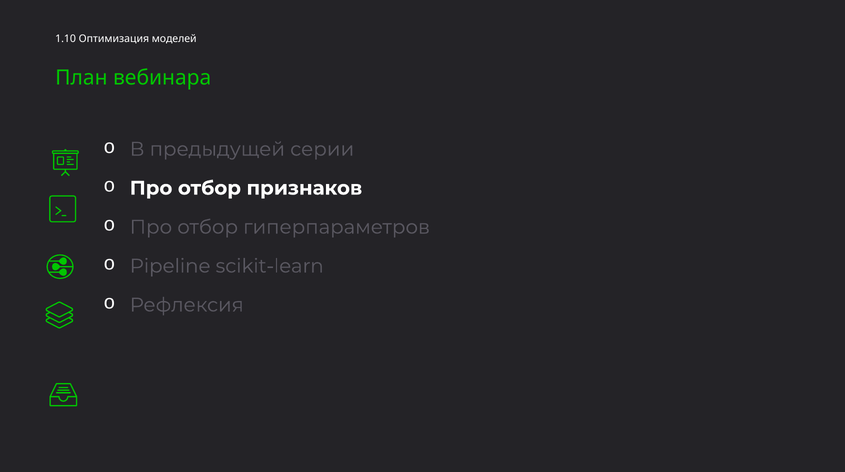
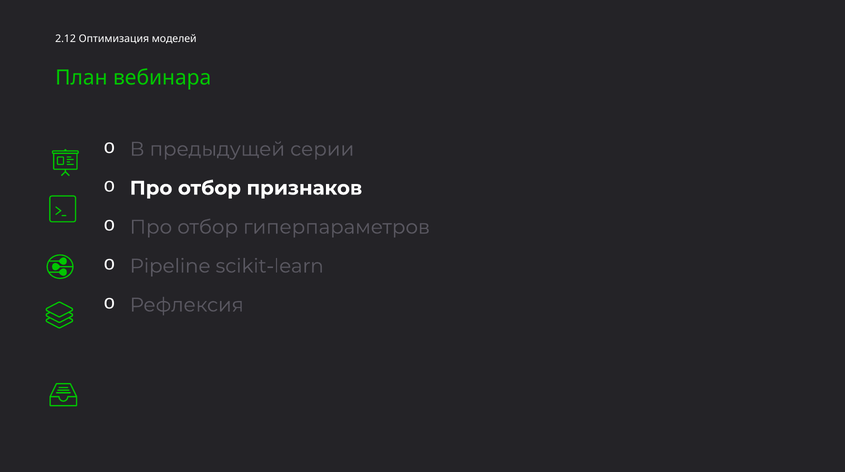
1.10: 1.10 -> 2.12 (66, 39)
